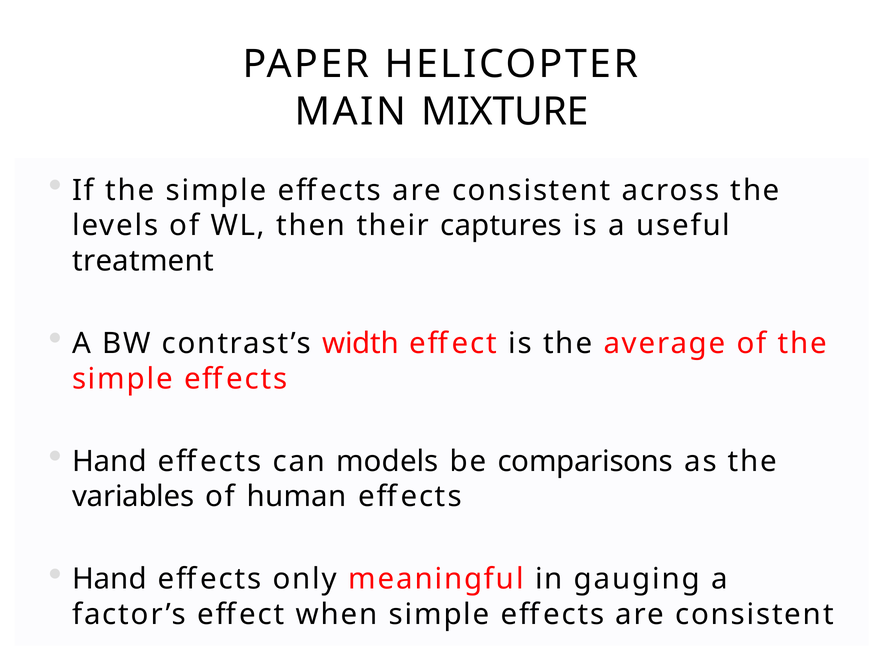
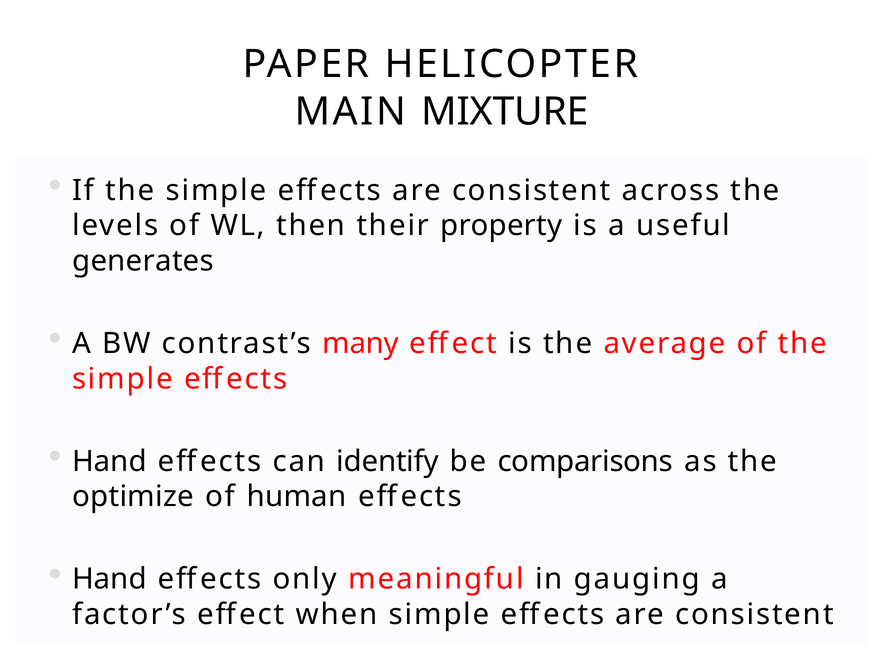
captures: captures -> property (501, 226)
treatment: treatment -> generates (143, 261)
width: width -> many (360, 344)
models: models -> identify (388, 461)
variables: variables -> optimize (133, 497)
